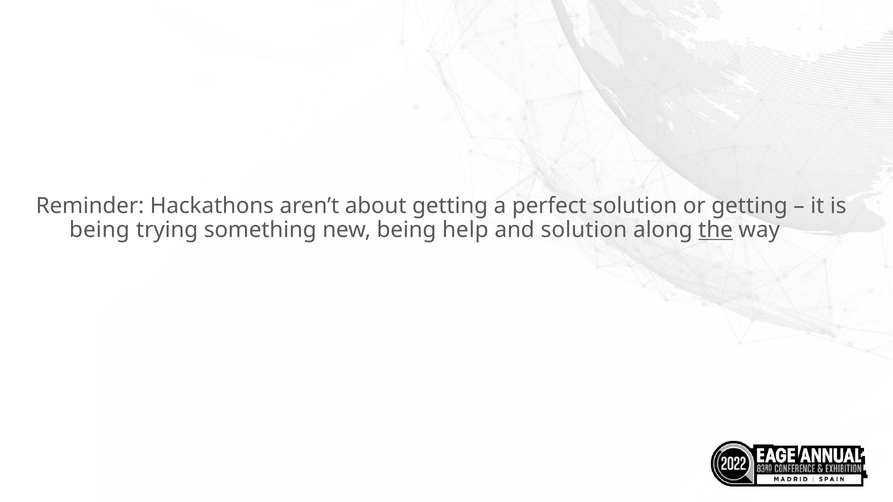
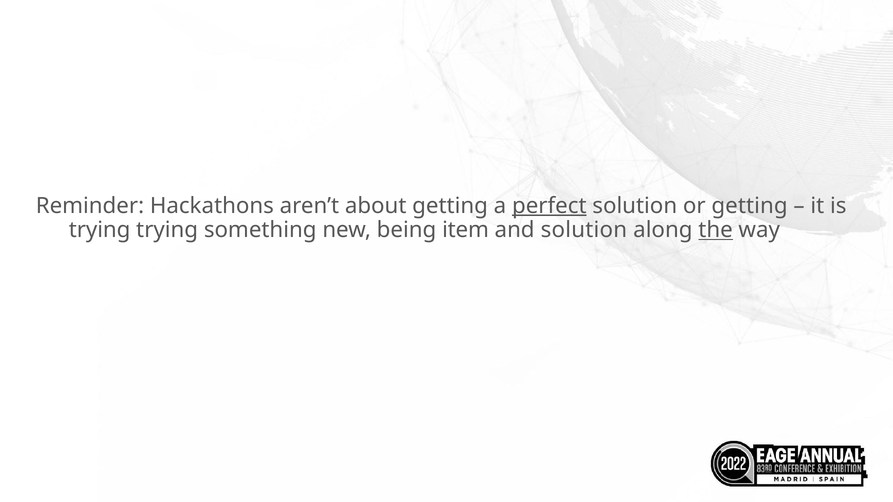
perfect underline: none -> present (549, 206)
being: being -> trying (100, 230)
help: help -> item (466, 230)
